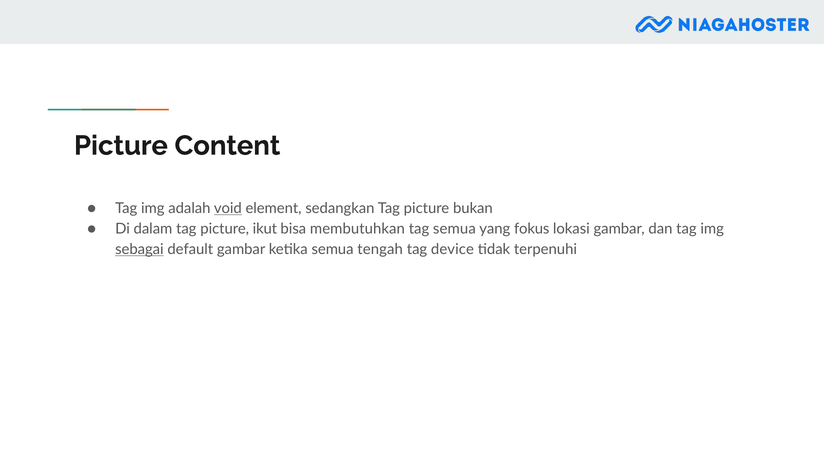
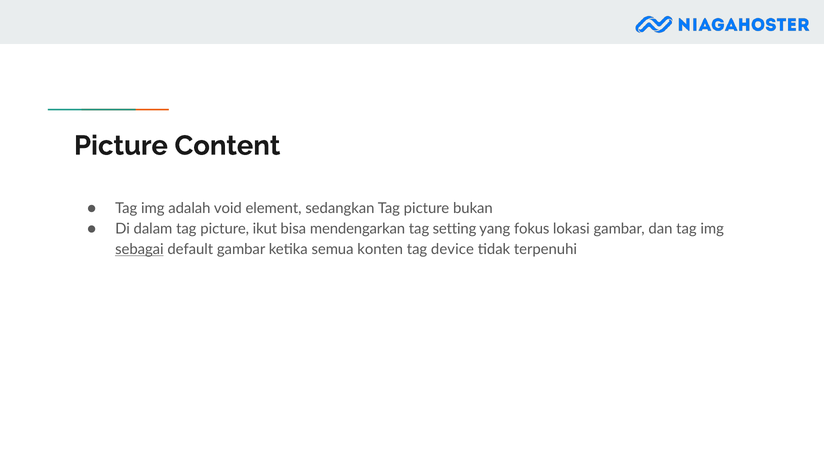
void underline: present -> none (228, 208)
membutuhkan: membutuhkan -> mendengarkan (358, 229)
tag semua: semua -> setting (455, 229)
tengah: tengah -> konten (380, 249)
